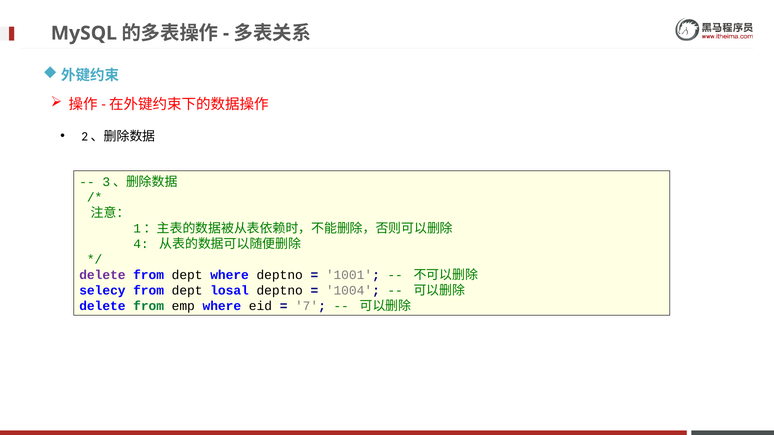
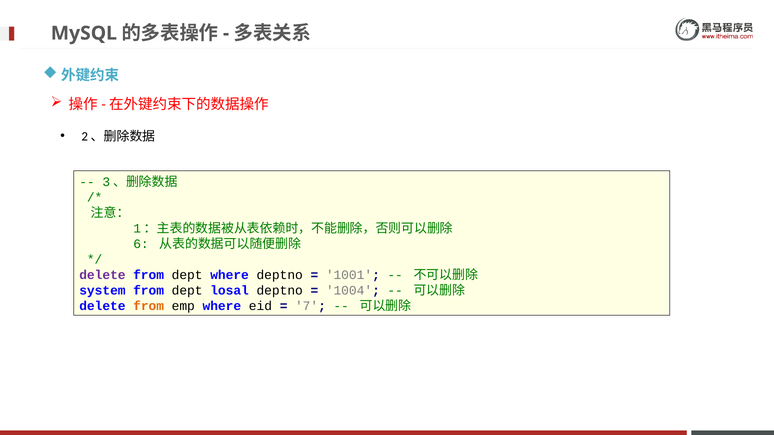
4: 4 -> 6 (141, 244)
selecy: selecy -> system (102, 291)
from colour: green -> orange (149, 306)
